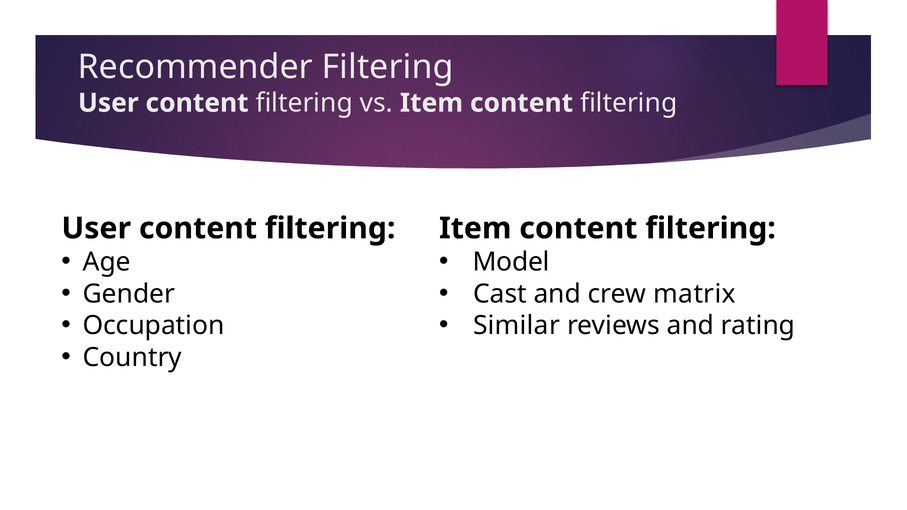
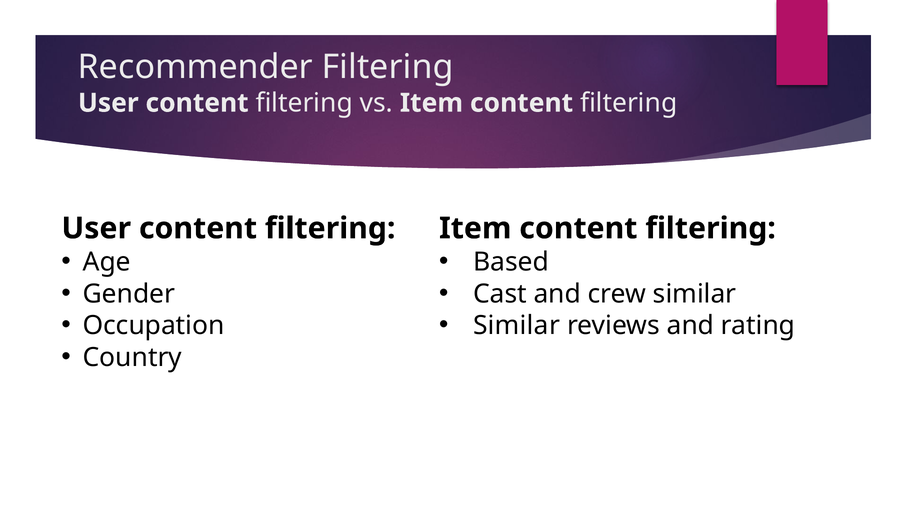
Model: Model -> Based (511, 262)
crew matrix: matrix -> similar (695, 294)
